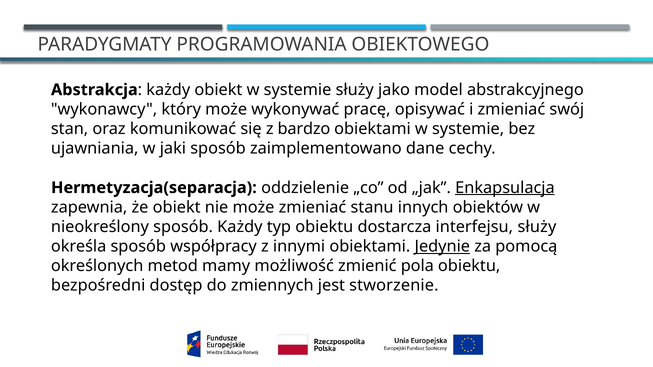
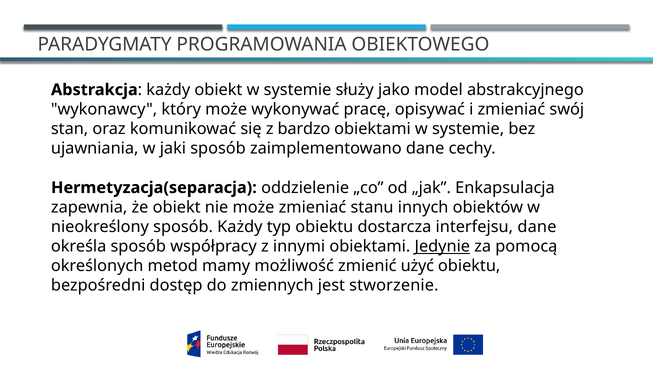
Enkapsulacja underline: present -> none (505, 188)
interfejsu służy: służy -> dane (537, 227)
pola: pola -> użyć (417, 266)
